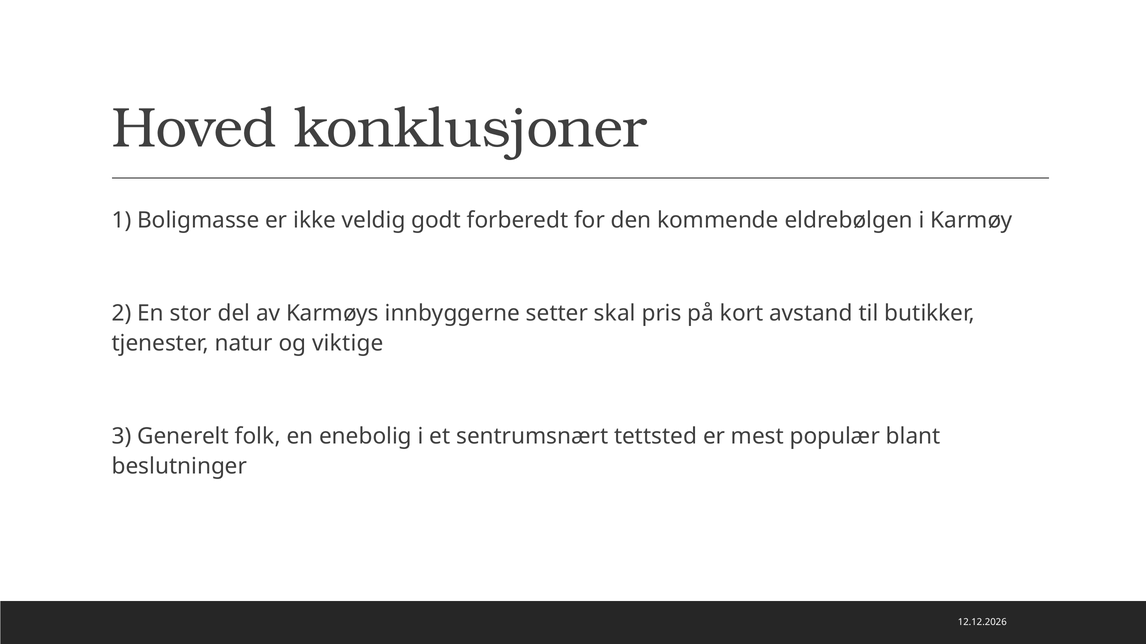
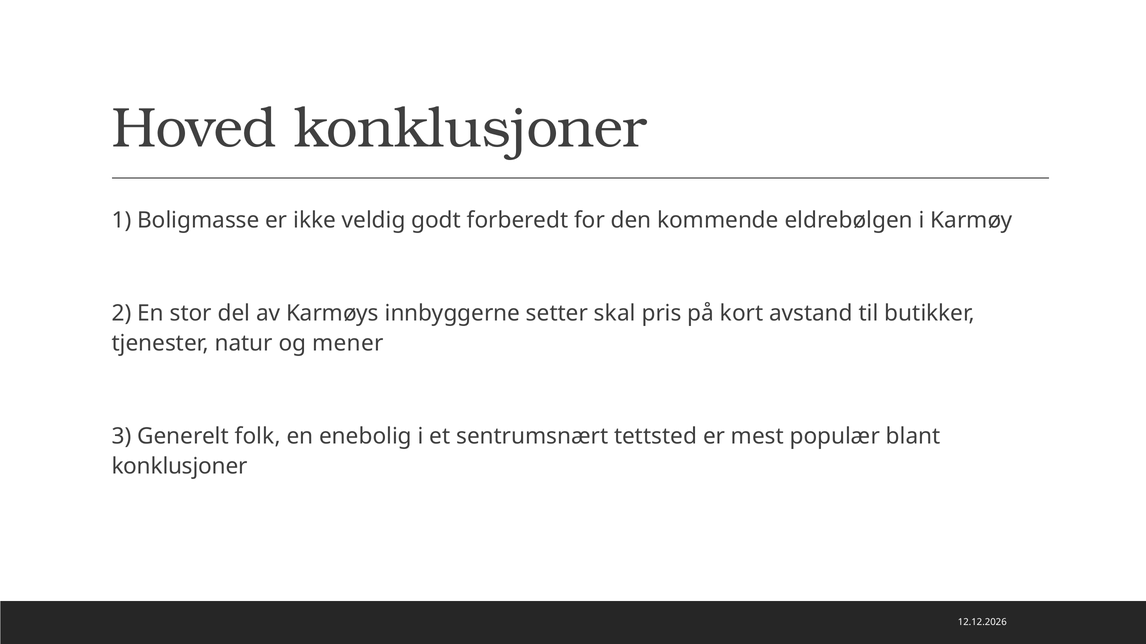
viktige: viktige -> mener (348, 344)
beslutninger: beslutninger -> konklusjoner (179, 467)
